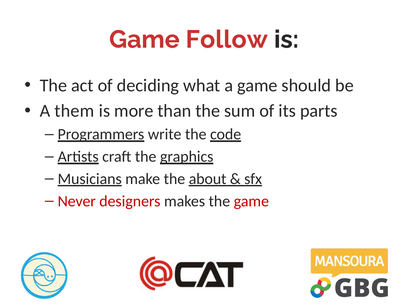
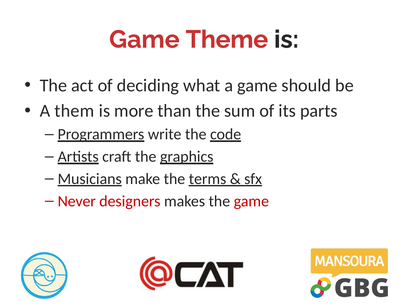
Follow: Follow -> Theme (227, 39)
about: about -> terms (208, 179)
